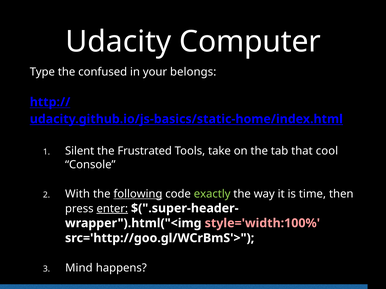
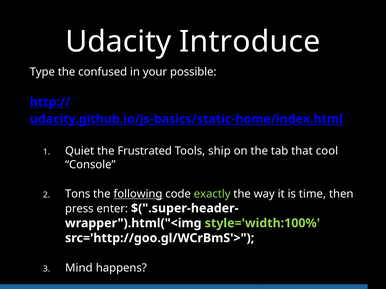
Computer: Computer -> Introduce (250, 42)
belongs: belongs -> possible (193, 72)
Silent: Silent -> Quiet (80, 151)
take: take -> ship (219, 151)
With: With -> Tons (78, 194)
enter underline: present -> none (112, 209)
style='width:100% colour: pink -> light green (262, 224)
